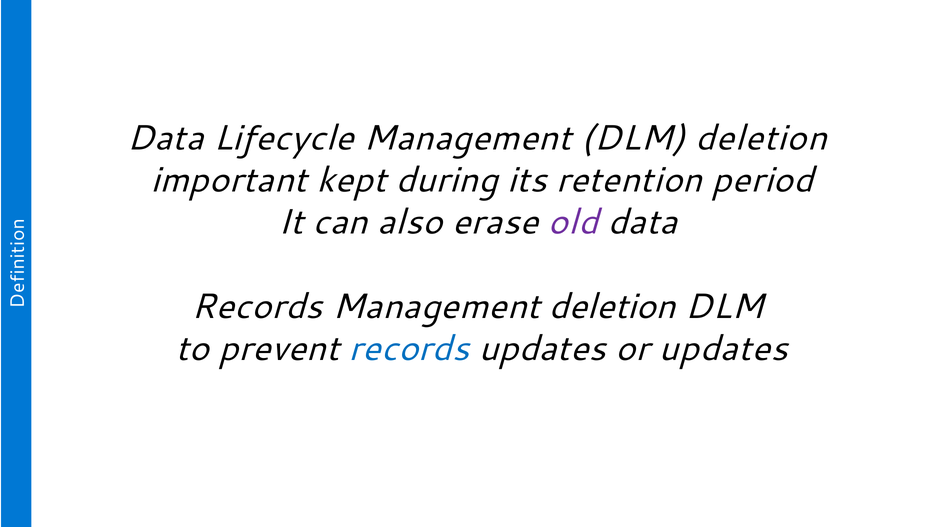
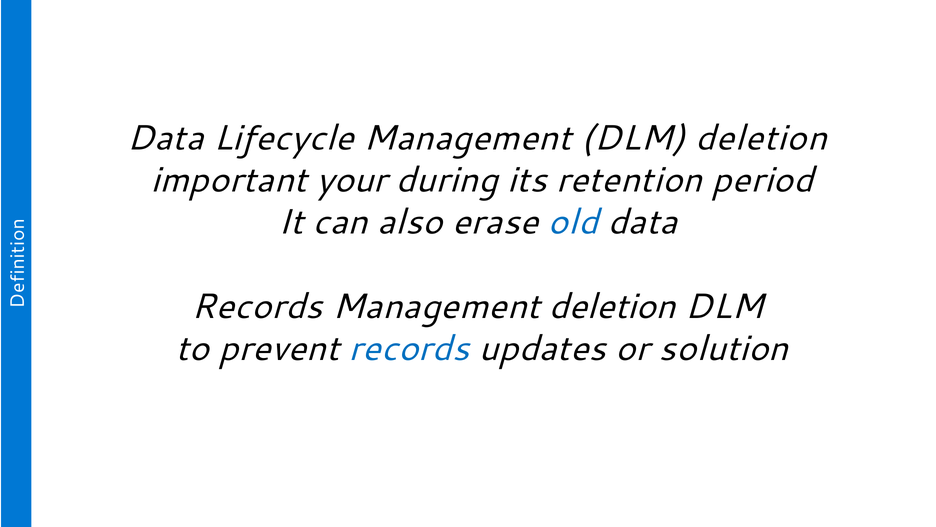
kept: kept -> your (351, 180)
old colour: purple -> blue (573, 222)
or updates: updates -> solution (724, 348)
